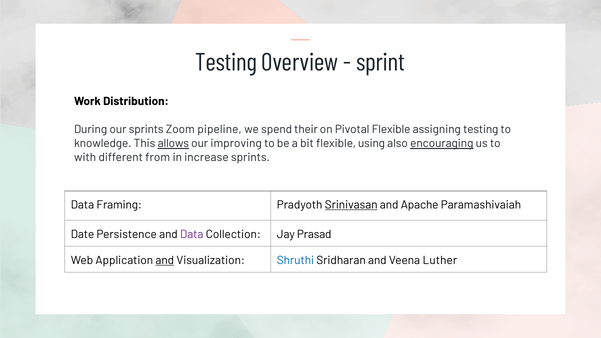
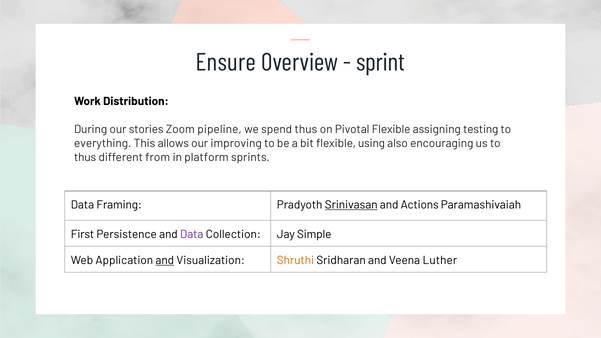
Testing: Testing -> Ensure (226, 63)
our sprints: sprints -> stories (146, 130)
spend their: their -> thus (306, 130)
knowledge: knowledge -> everything (103, 144)
allows underline: present -> none (173, 144)
encouraging underline: present -> none (442, 144)
with: with -> thus (85, 158)
increase: increase -> platform (206, 158)
Apache: Apache -> Actions (420, 205)
Date: Date -> First (83, 234)
Prasad: Prasad -> Simple (314, 234)
Shruthi colour: blue -> orange (295, 260)
